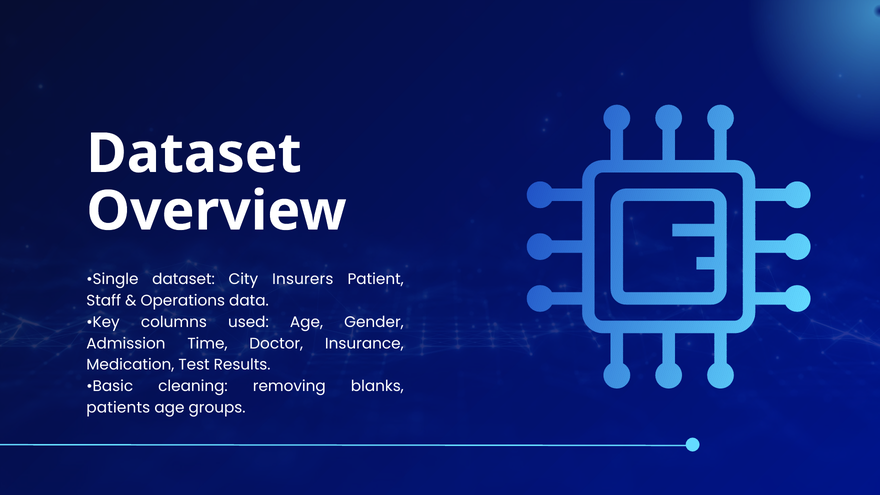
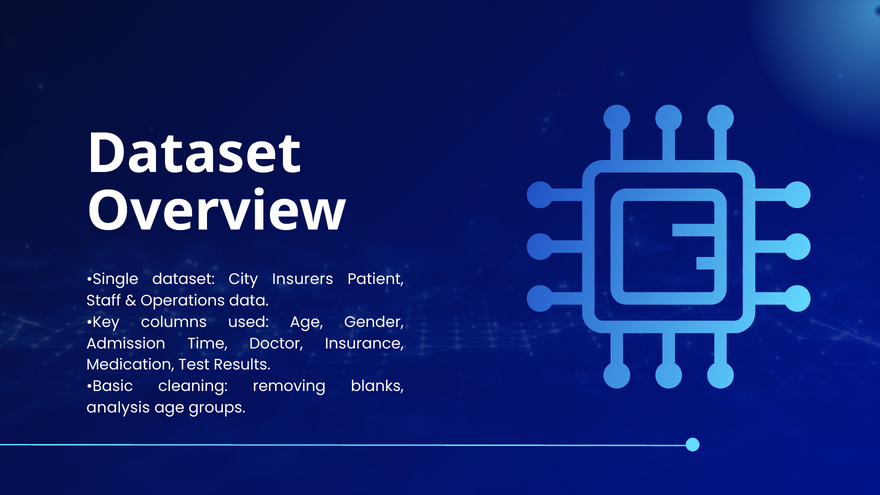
patients: patients -> analysis (118, 408)
